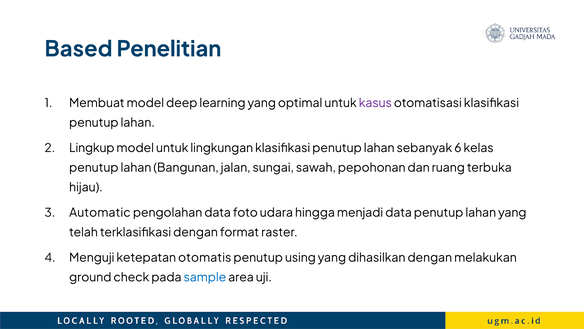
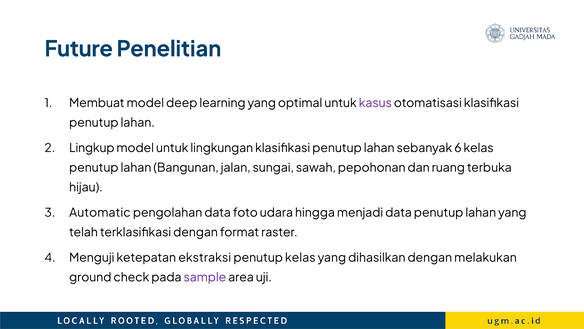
Based: Based -> Future (79, 49)
otomatis: otomatis -> ekstraksi (205, 257)
penutup using: using -> kelas (300, 257)
sample colour: blue -> purple (205, 277)
